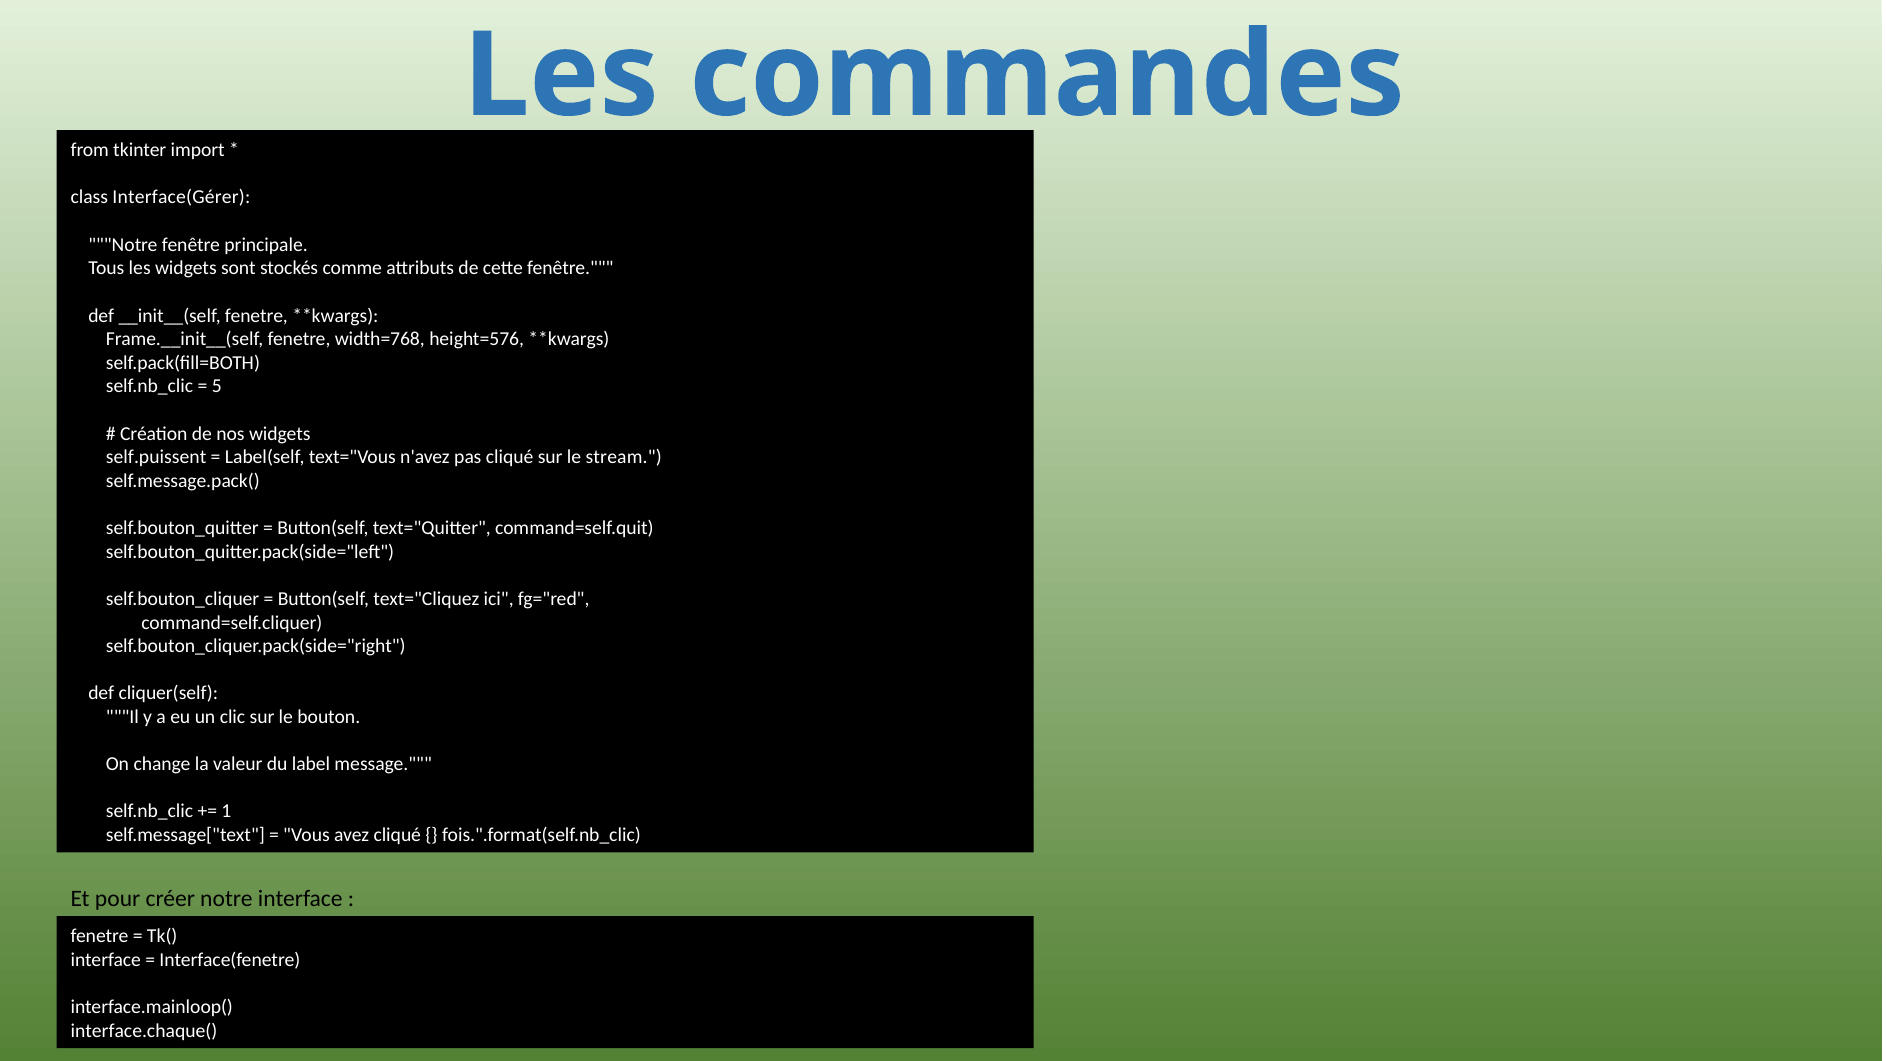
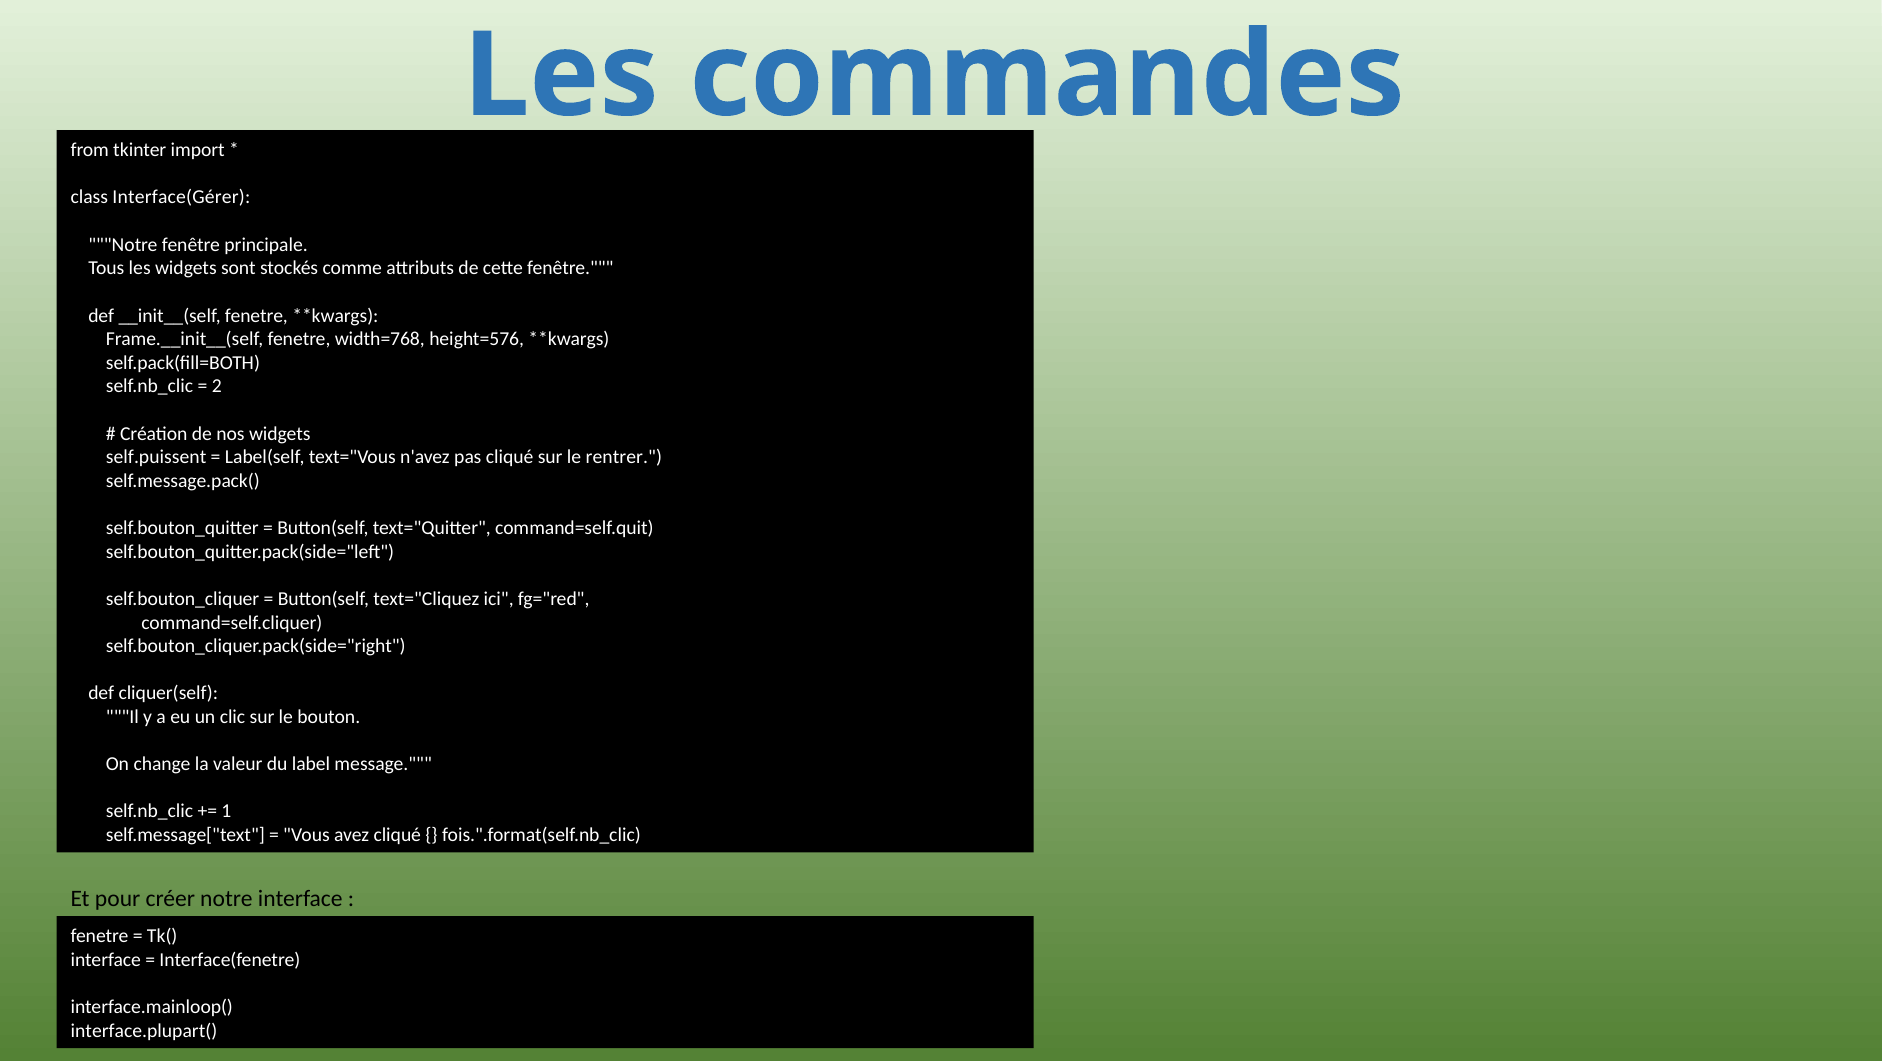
5: 5 -> 2 (217, 386)
stream: stream -> rentrer (624, 457)
interface.chaque(: interface.chaque( -> interface.plupart( (144, 1031)
